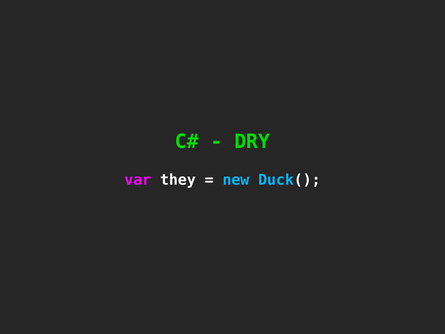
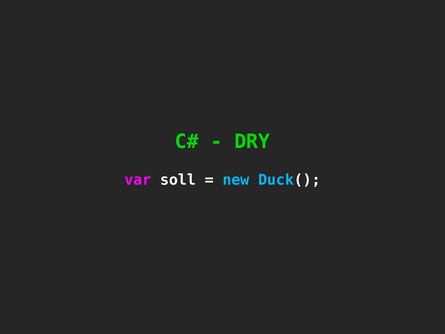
they: they -> soll (178, 180)
